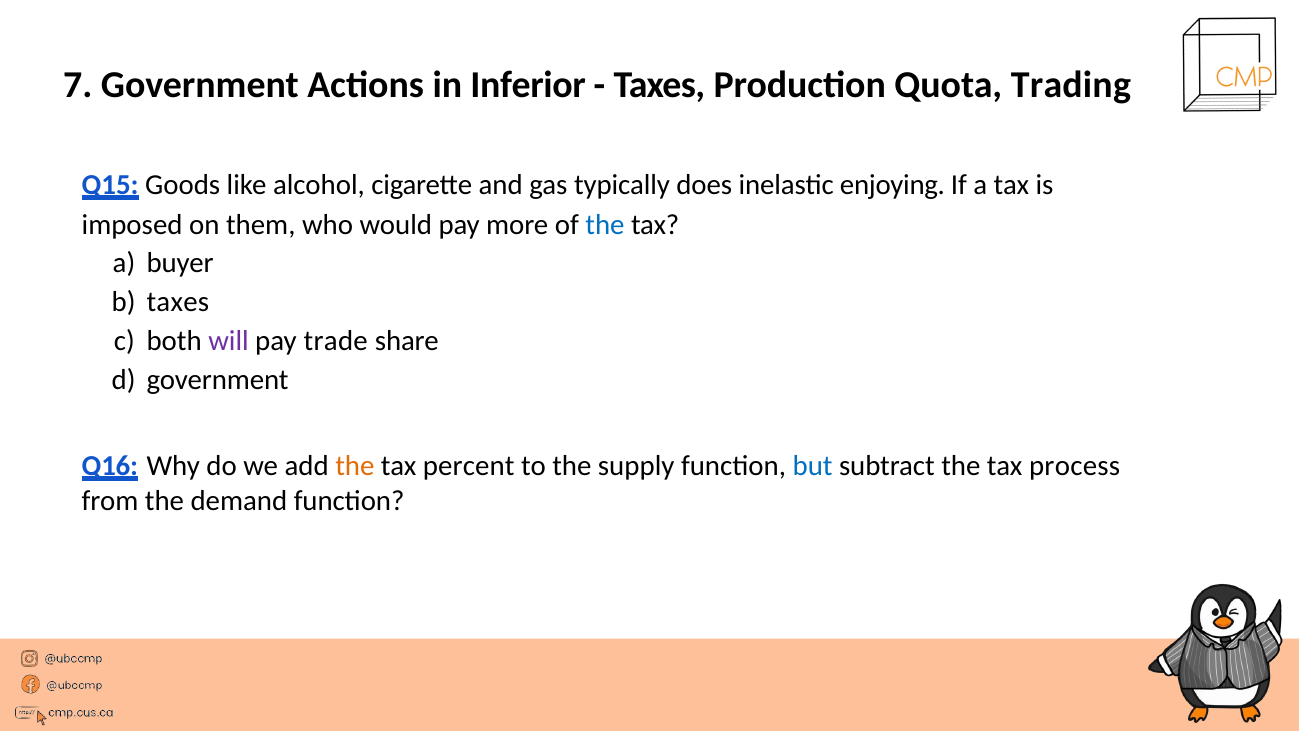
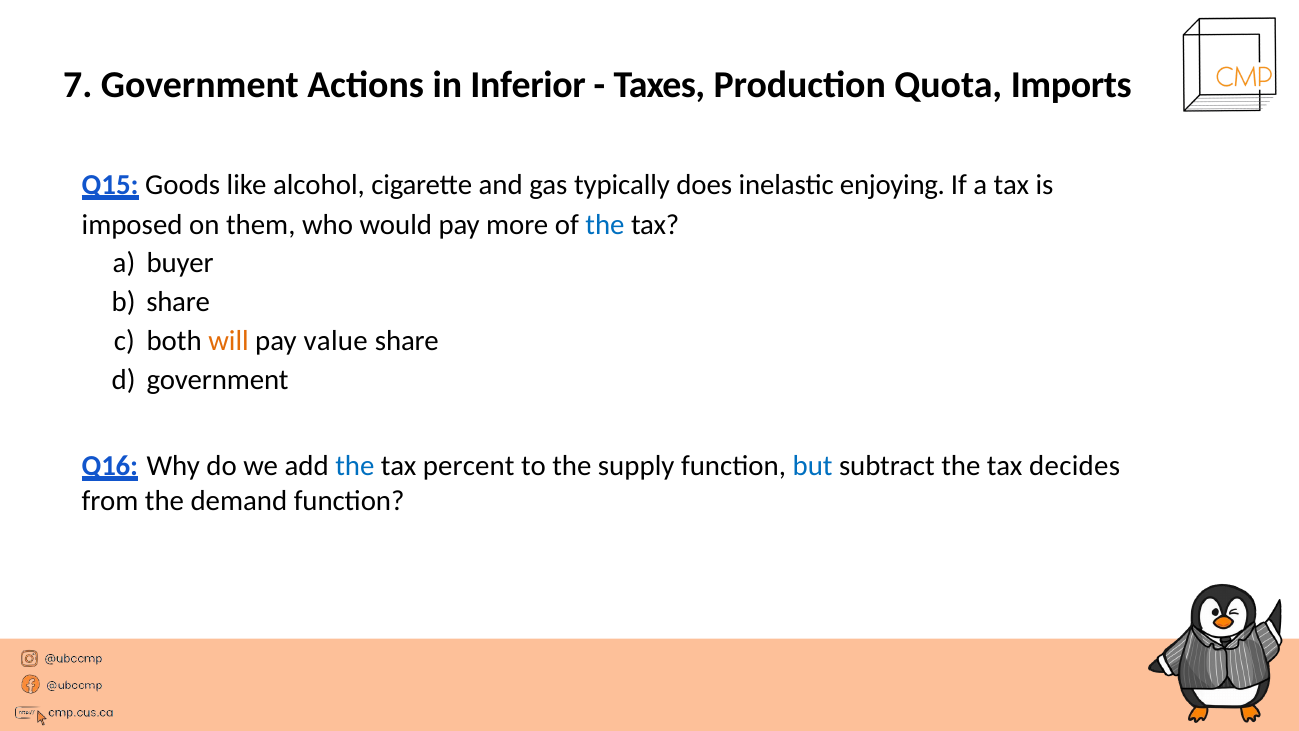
Trading: Trading -> Imports (1071, 85)
taxes: taxes -> share (178, 302)
will colour: purple -> orange (229, 341)
trade: trade -> value (336, 341)
the colour: orange -> blue (355, 466)
process: process -> decides (1075, 466)
